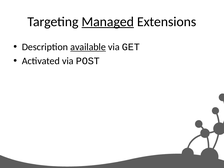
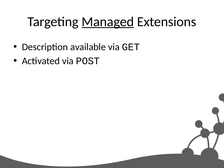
available underline: present -> none (88, 47)
